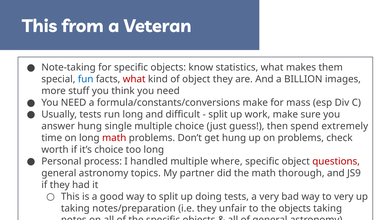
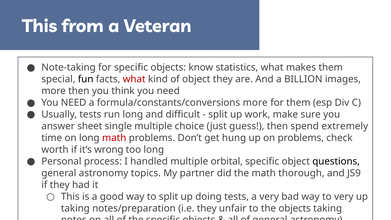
fun colour: blue -> black (86, 79)
more stuff: stuff -> then (79, 91)
formula/constants/conversions make: make -> more (255, 103)
for mass: mass -> them (298, 103)
answer hung: hung -> sheet (90, 126)
it’s choice: choice -> wrong (109, 150)
where: where -> orbital (227, 161)
questions colour: red -> black (336, 161)
